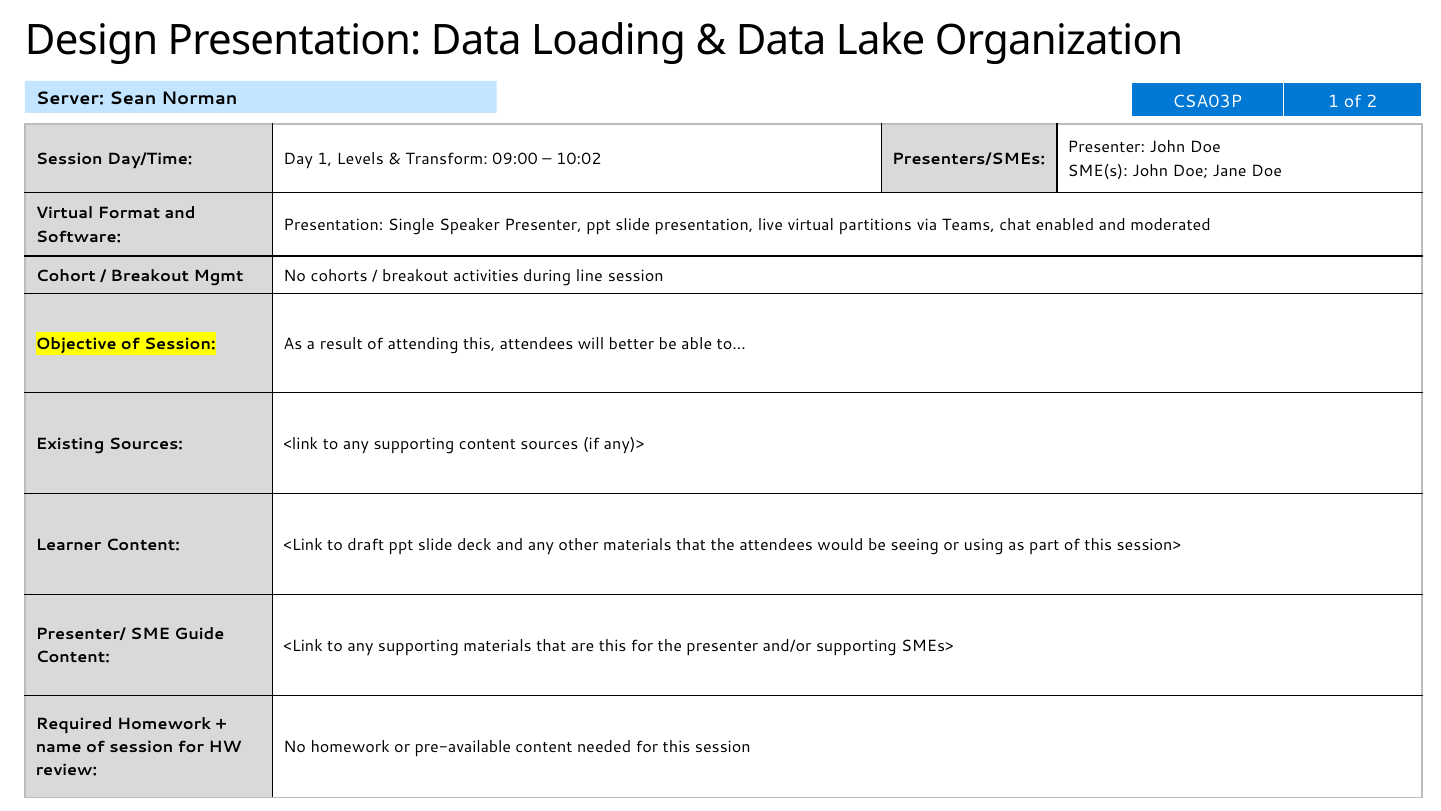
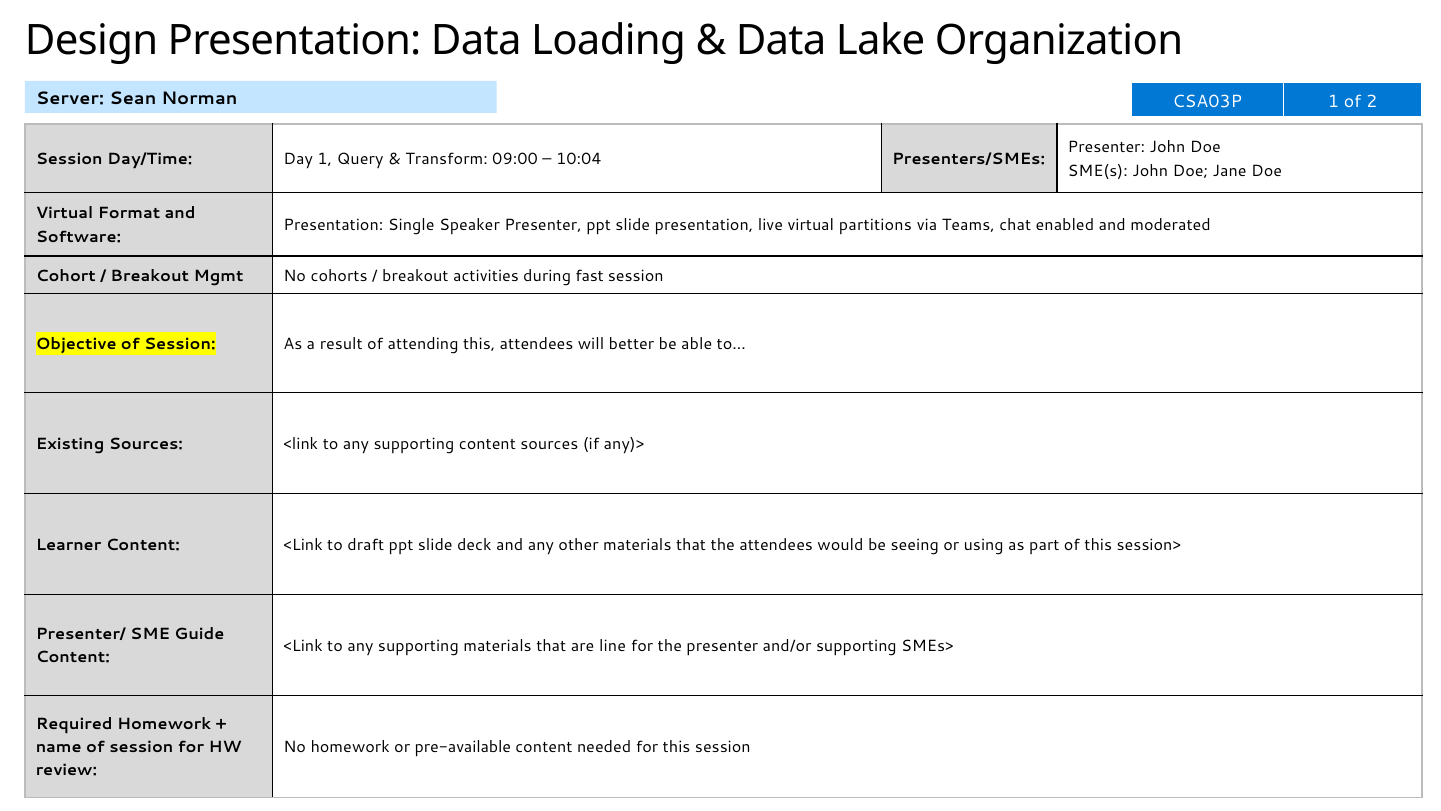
Levels: Levels -> Query (360, 159)
10:02: 10:02 -> 10:04 (579, 159)
line: line -> fast (590, 276)
are this: this -> line (613, 645)
